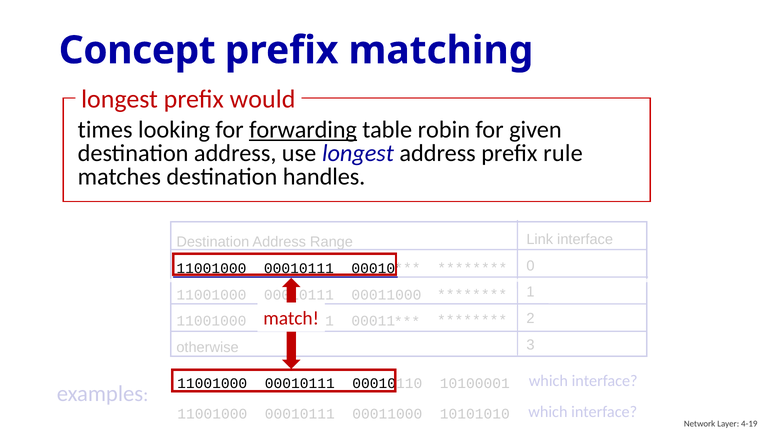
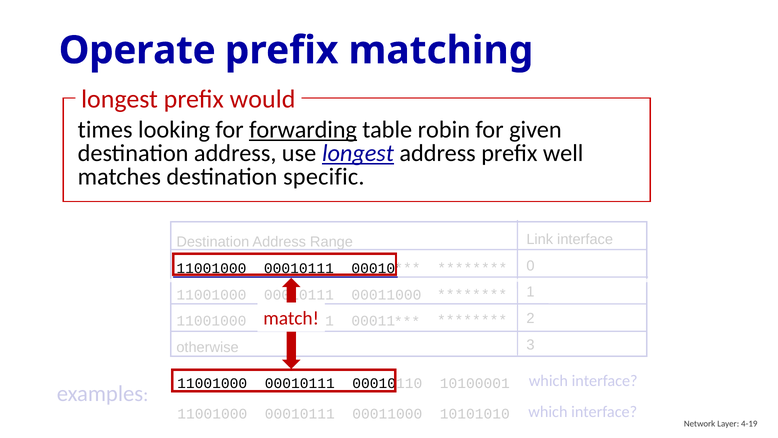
Concept: Concept -> Operate (137, 50)
longest underline: none -> present (358, 153)
rule: rule -> well (563, 153)
handles: handles -> specific (324, 176)
